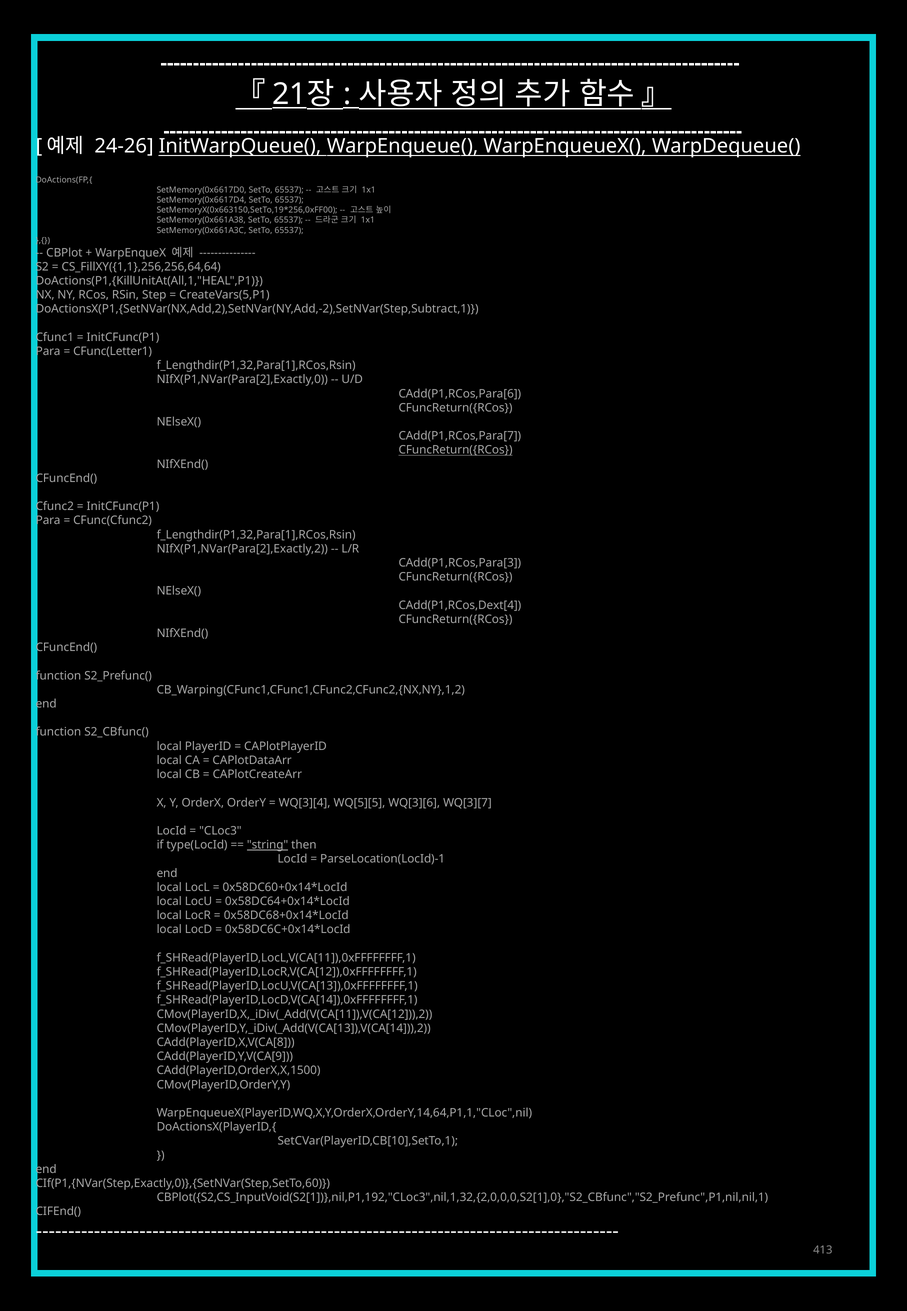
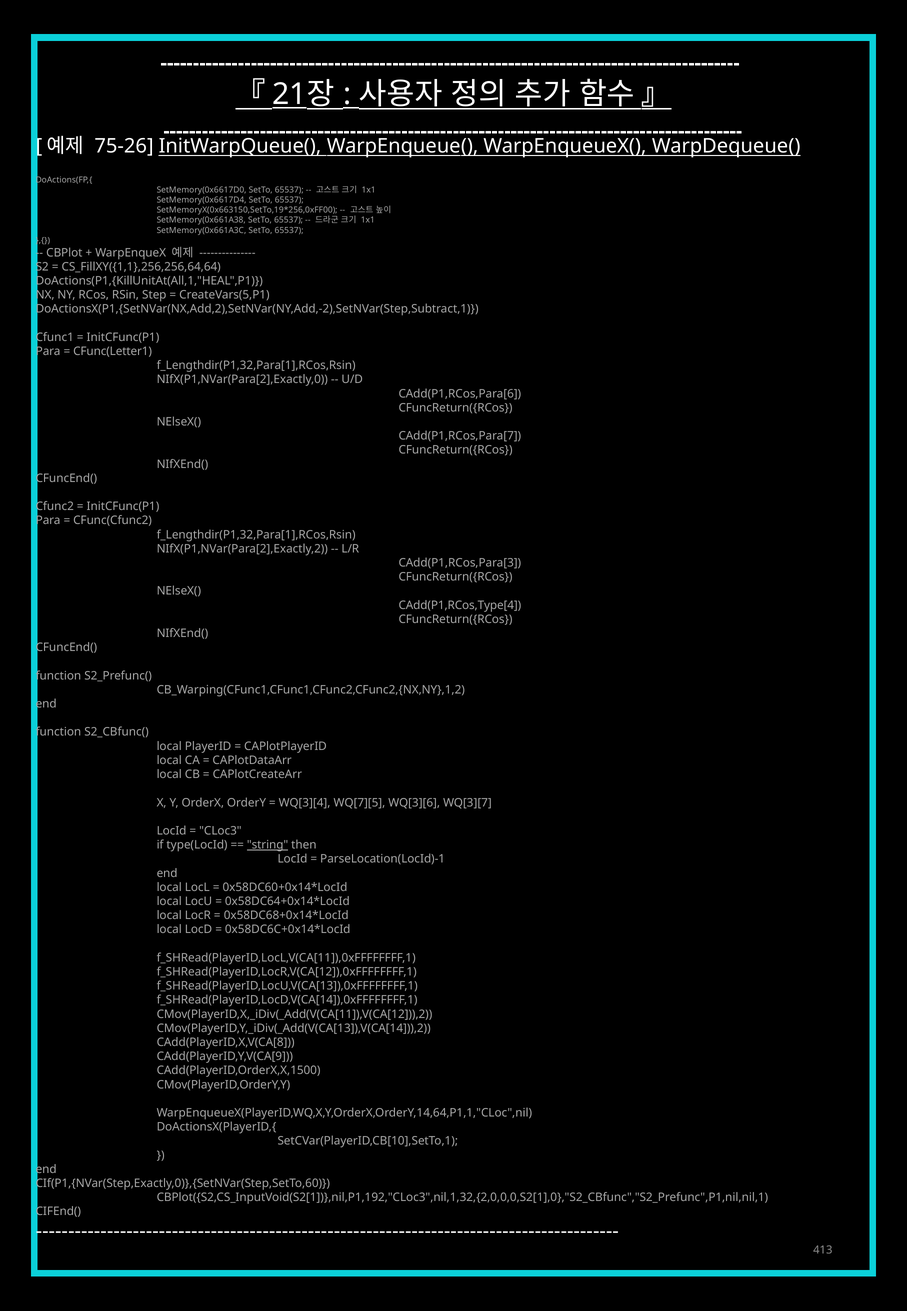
24-26: 24-26 -> 75-26 (124, 146)
CFuncReturn({RCos underline: present -> none (456, 450)
CAdd(P1,RCos,Dext[4: CAdd(P1,RCos,Dext[4 -> CAdd(P1,RCos,Type[4 (460, 605)
WQ[5][5: WQ[5][5 -> WQ[7][5 (359, 802)
